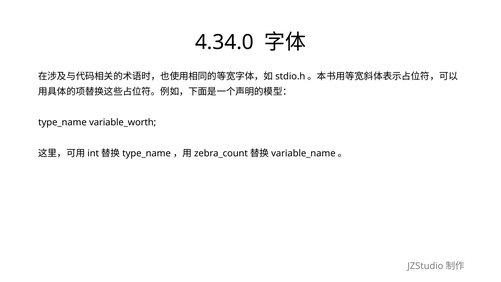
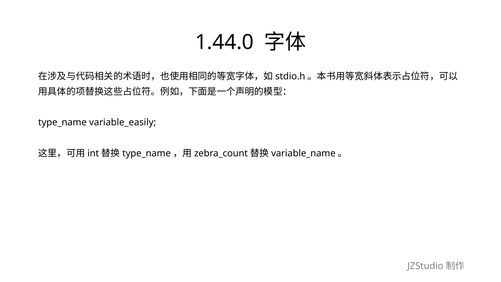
4.34.0: 4.34.0 -> 1.44.0 (224, 42)
variable_worth: variable_worth -> variable_easily (123, 122)
